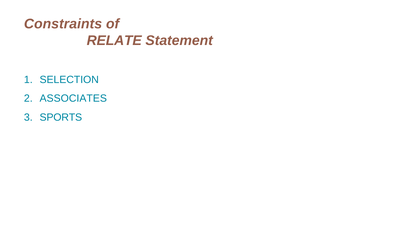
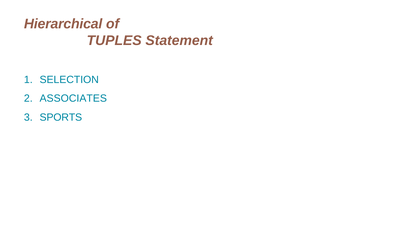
Constraints: Constraints -> Hierarchical (63, 24)
RELATE: RELATE -> TUPLES (114, 41)
